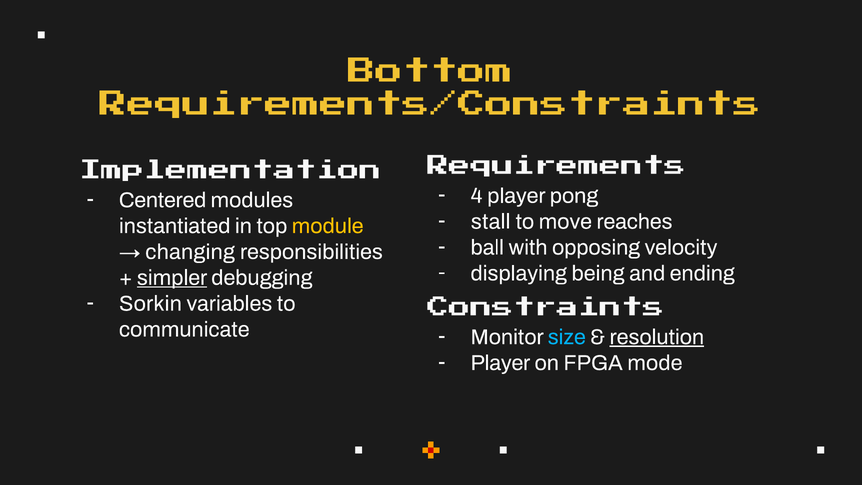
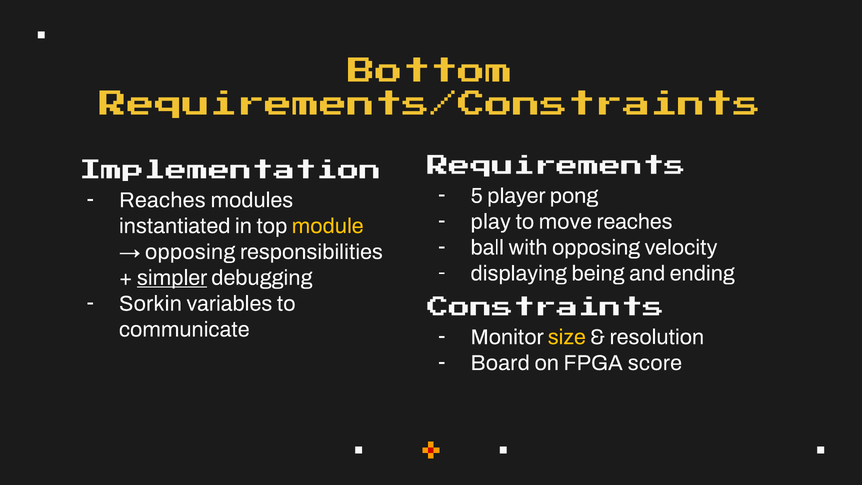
4: 4 -> 5 (477, 196)
Centered: Centered -> Reaches (162, 200)
stall: stall -> play (491, 222)
changing: changing -> opposing (190, 252)
size colour: light blue -> yellow (567, 337)
resolution underline: present -> none (657, 337)
Player: Player -> Board (500, 363)
mode: mode -> score (655, 363)
